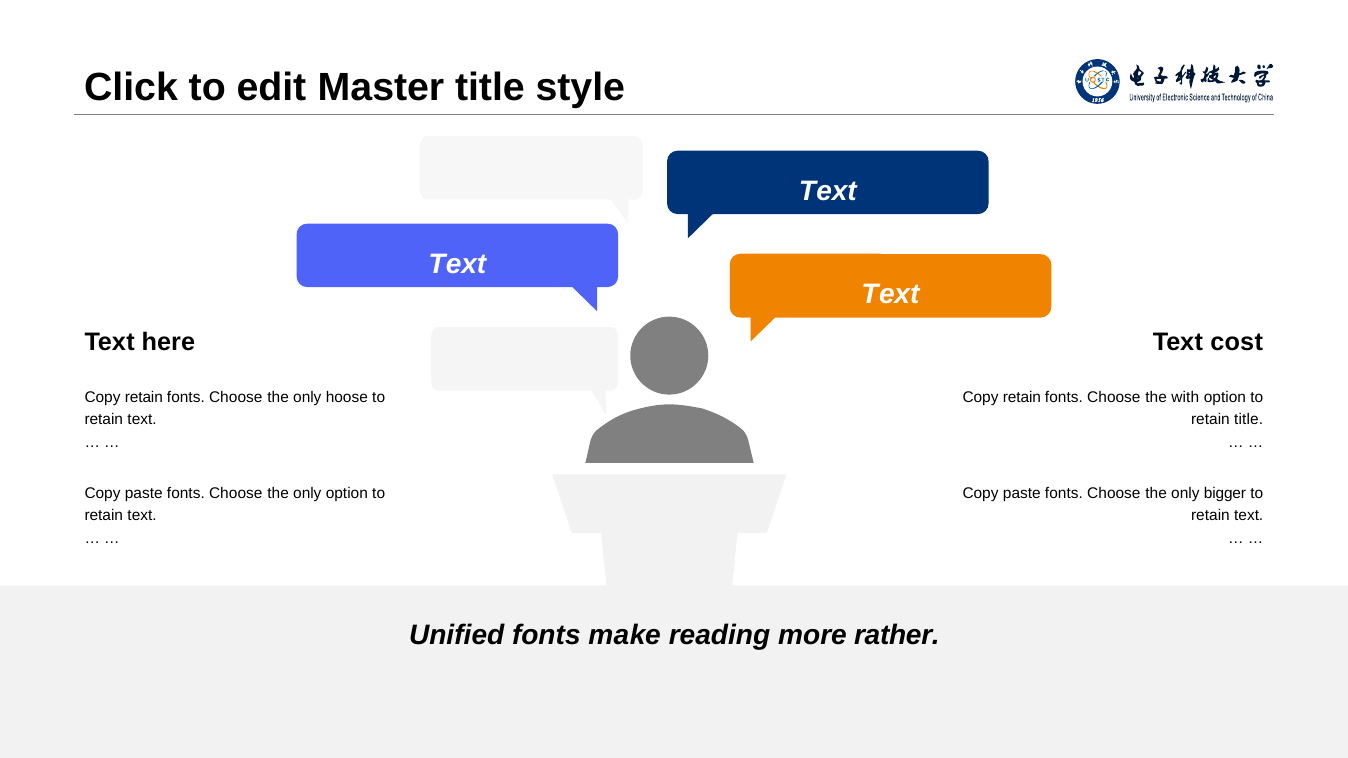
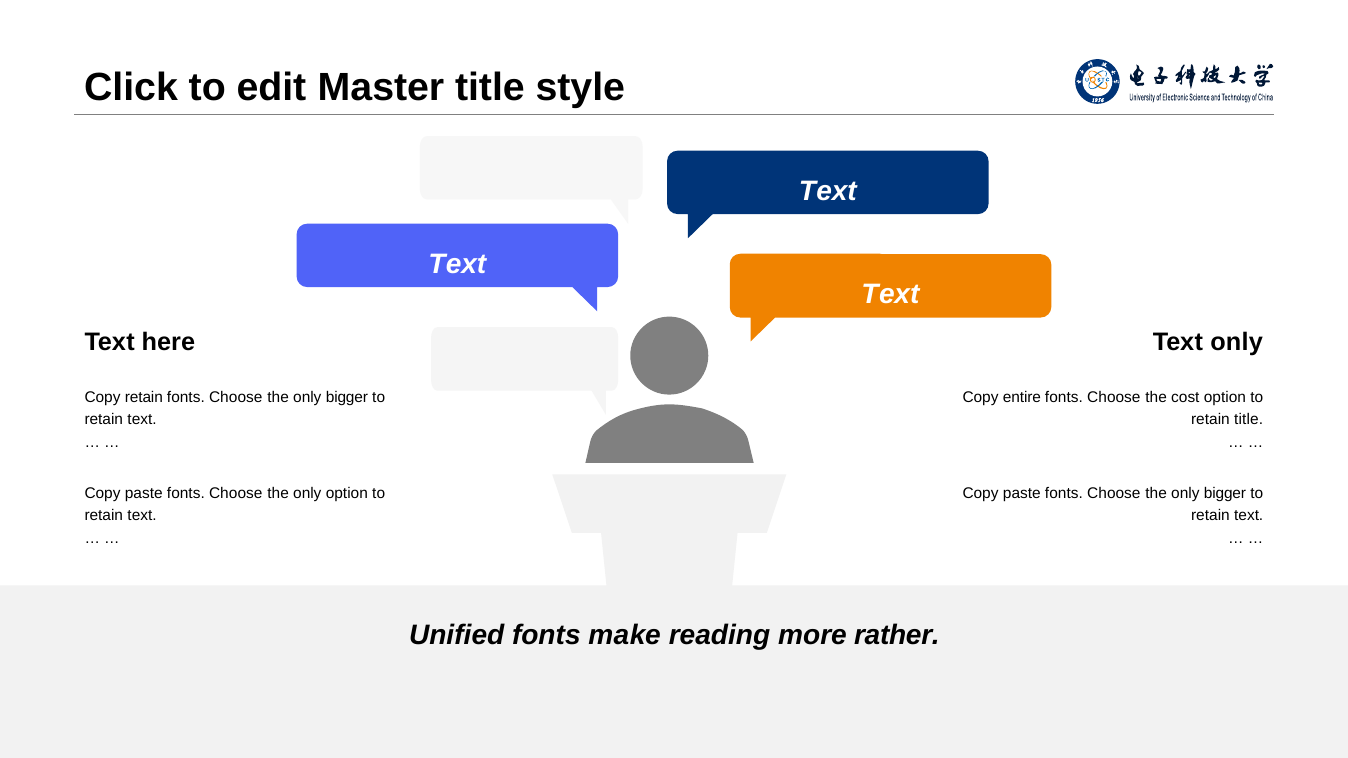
t cost: cost -> only (1237, 343)
hoose: hoose -> bigger (347, 398)
retain: retain -> entire (1022, 398)
with: with -> cost (1185, 398)
